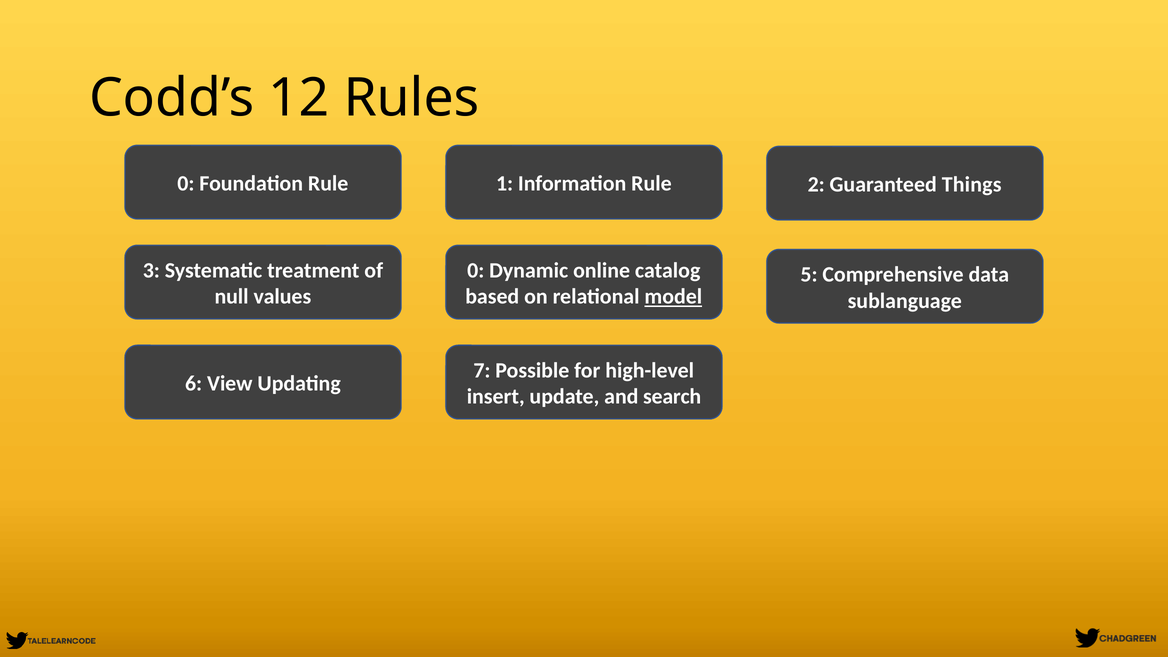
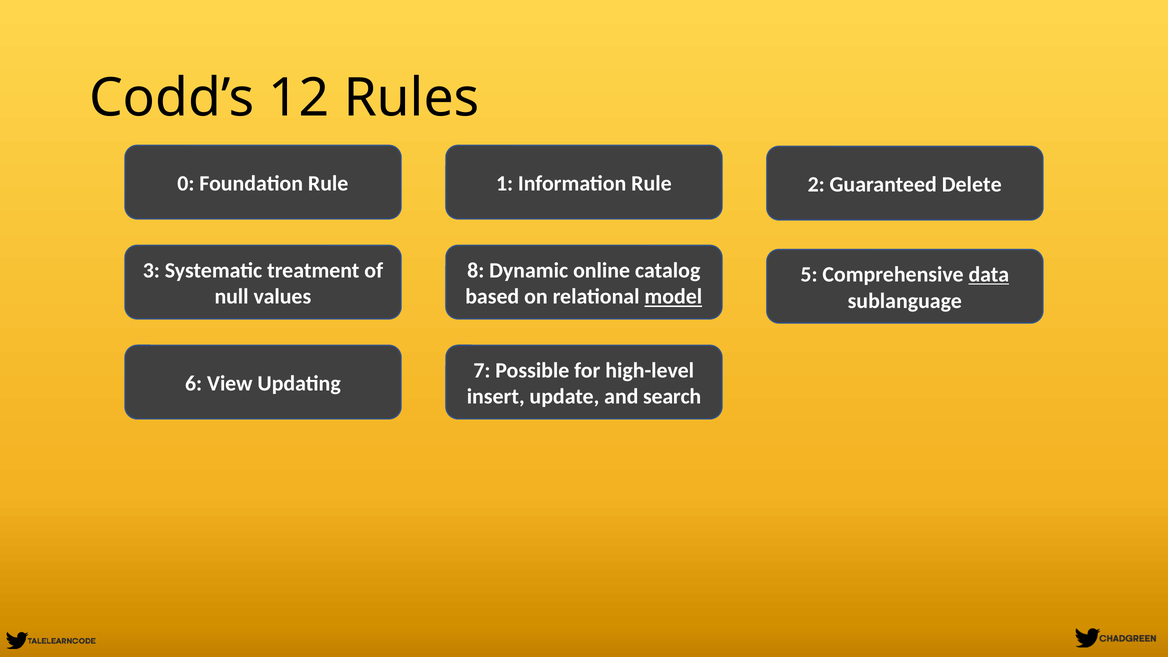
Things: Things -> Delete (972, 185)
0: 0 -> 8 (476, 270)
data underline: none -> present (989, 275)
